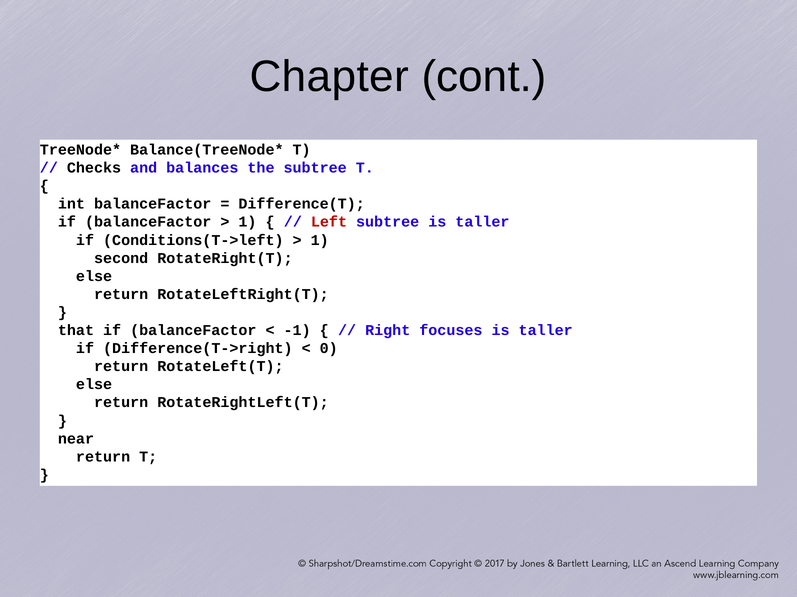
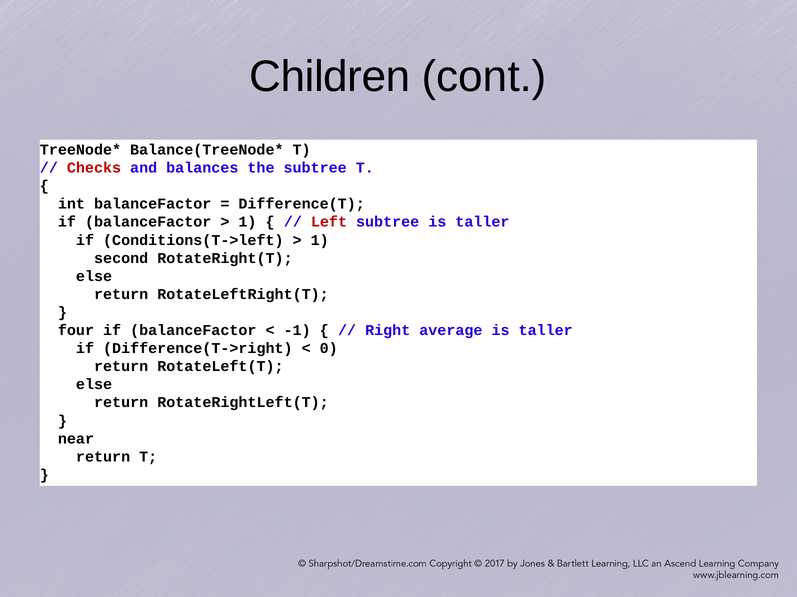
Chapter: Chapter -> Children (330, 77)
Checks colour: black -> red (94, 168)
that: that -> four (76, 331)
focuses: focuses -> average (451, 331)
